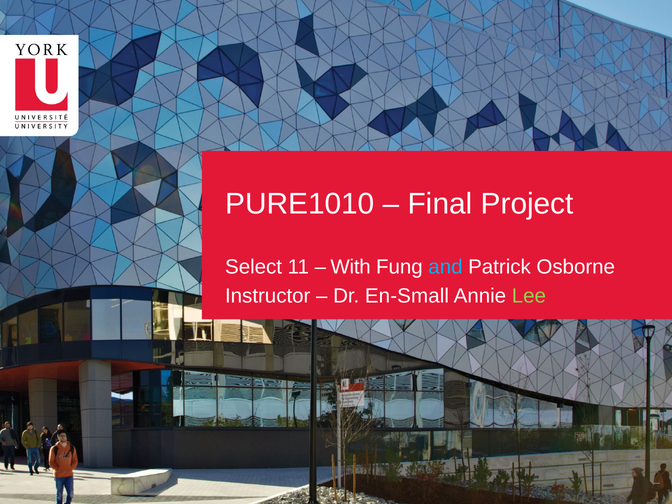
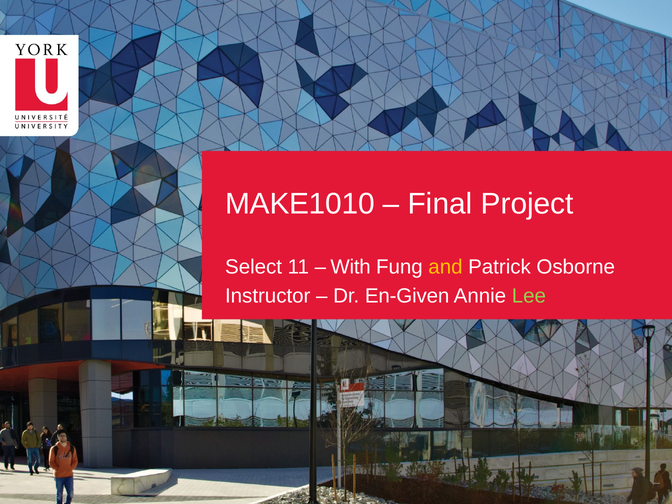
PURE1010: PURE1010 -> MAKE1010 (300, 204)
and colour: light blue -> yellow (445, 267)
En-Small: En-Small -> En-Given (407, 296)
